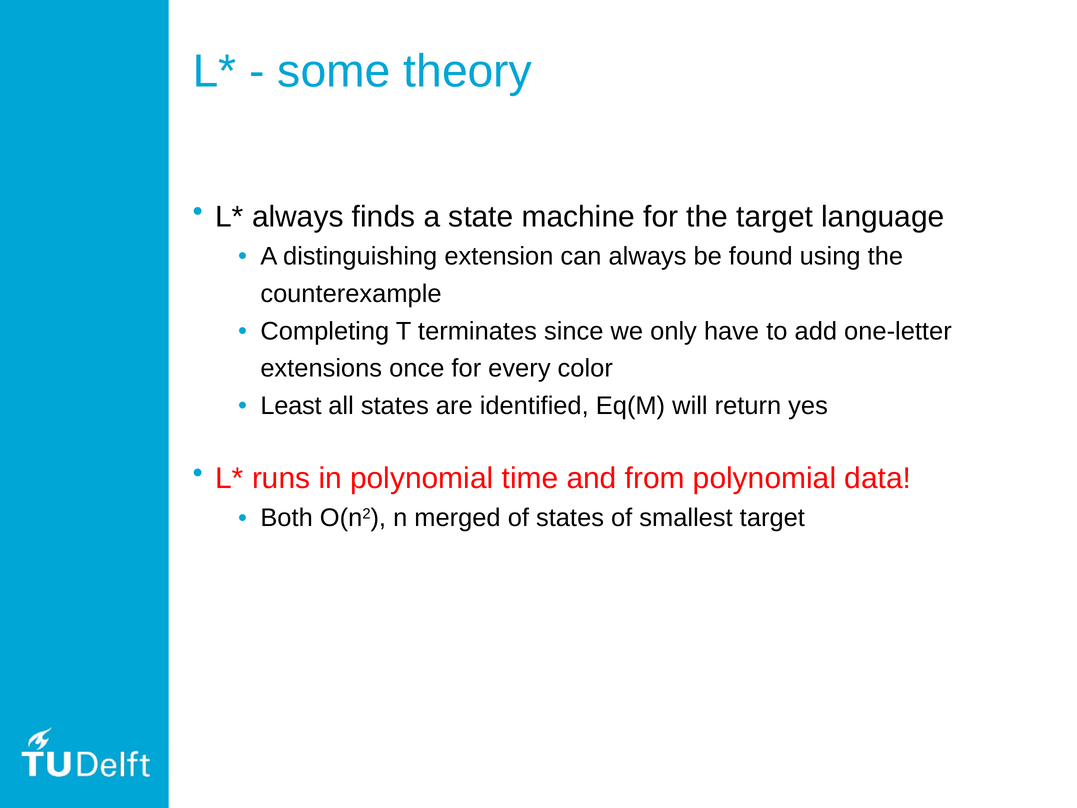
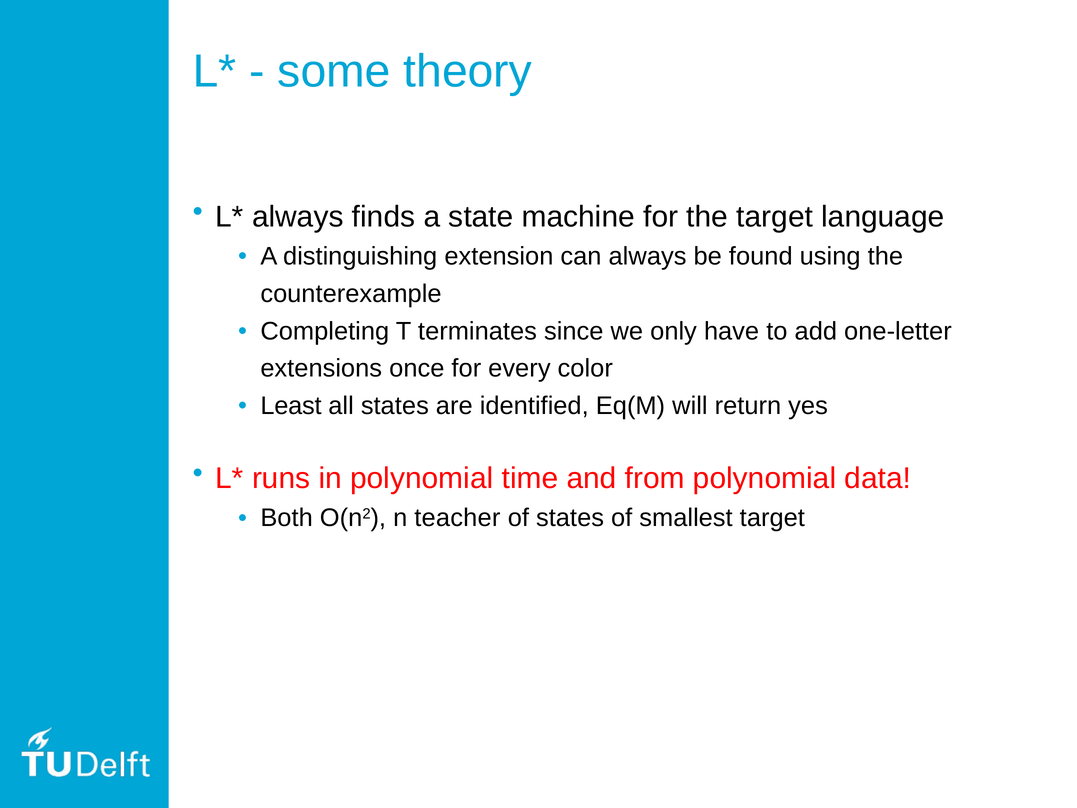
merged: merged -> teacher (457, 518)
